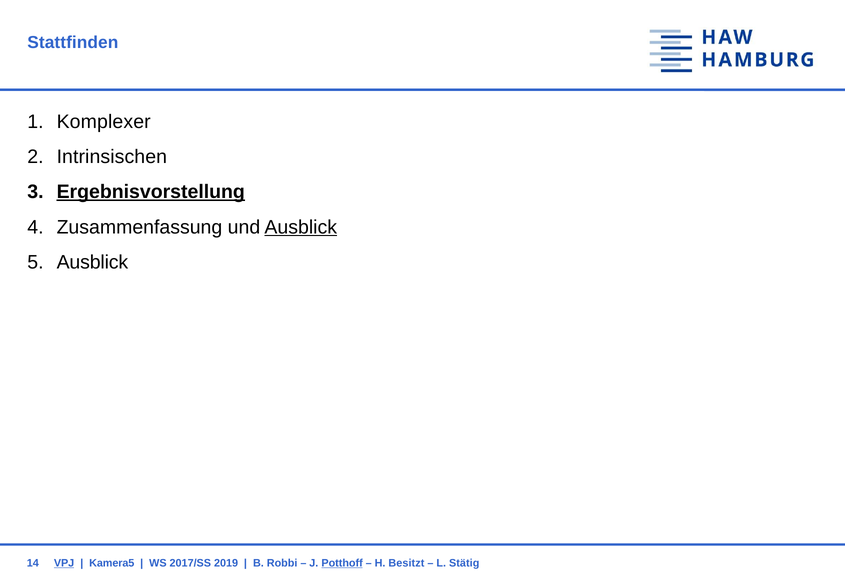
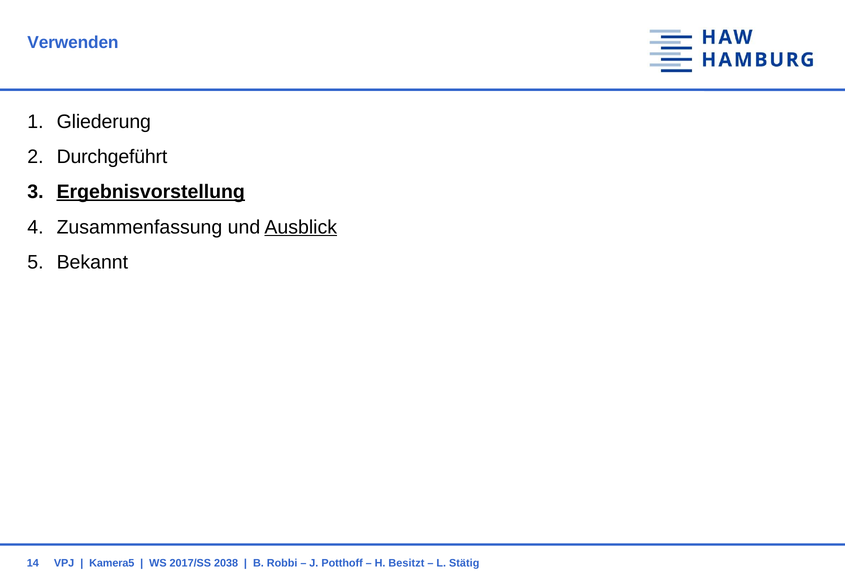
Stattfinden: Stattfinden -> Verwenden (73, 42)
Komplexer: Komplexer -> Gliederung (104, 122)
Intrinsischen: Intrinsischen -> Durchgeführt (112, 157)
Ausblick: Ausblick -> Bekannt (92, 262)
VPJ underline: present -> none (64, 563)
2019: 2019 -> 2038 (226, 563)
Potthoff underline: present -> none (342, 563)
